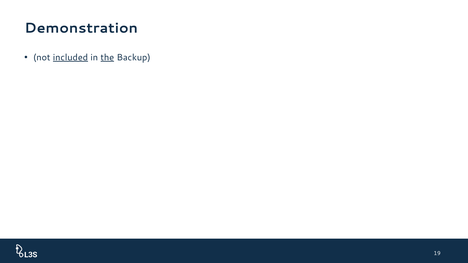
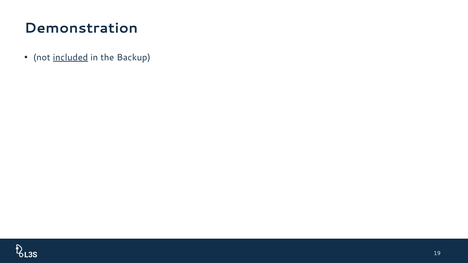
the underline: present -> none (107, 58)
